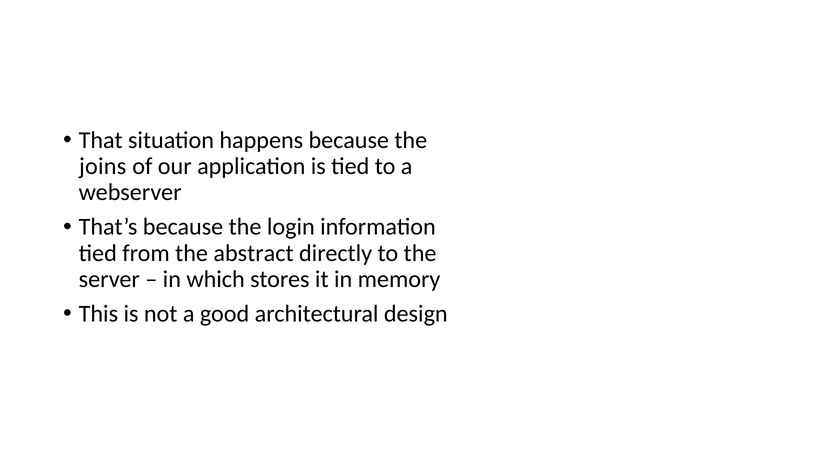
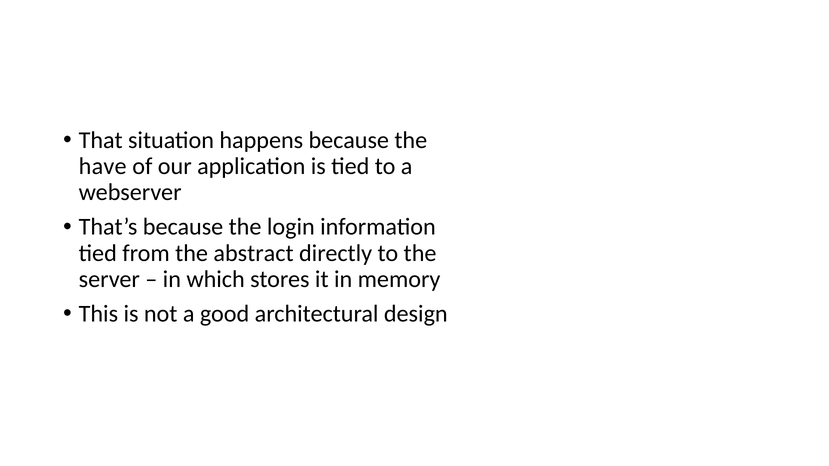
joins: joins -> have (103, 166)
